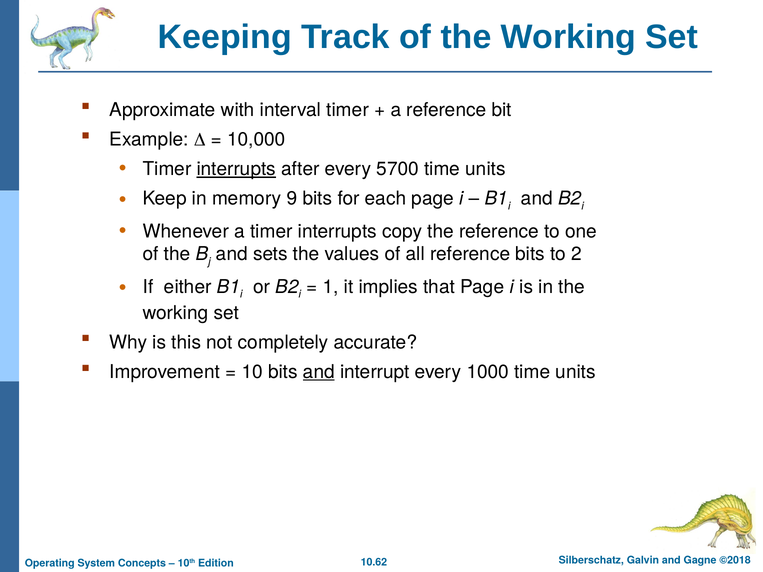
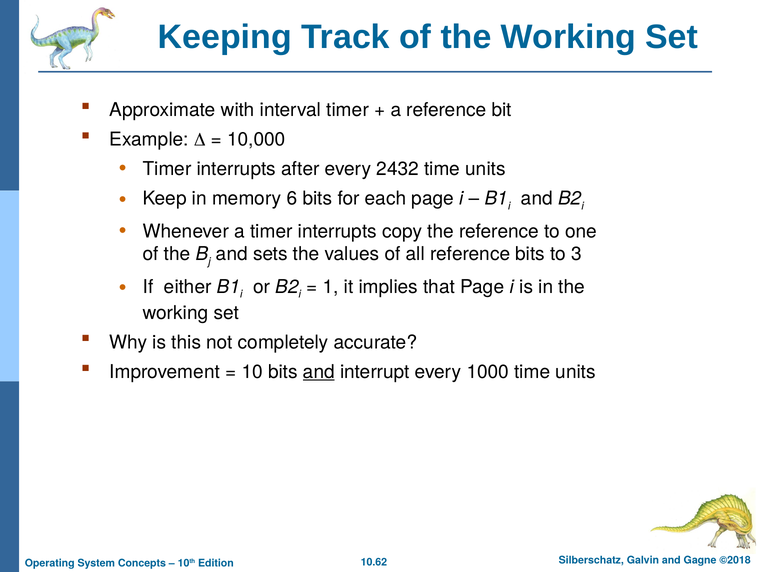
interrupts underline: present -> none (236, 169)
5700: 5700 -> 2432 (398, 169)
9: 9 -> 6 (292, 199)
2: 2 -> 3 (577, 254)
